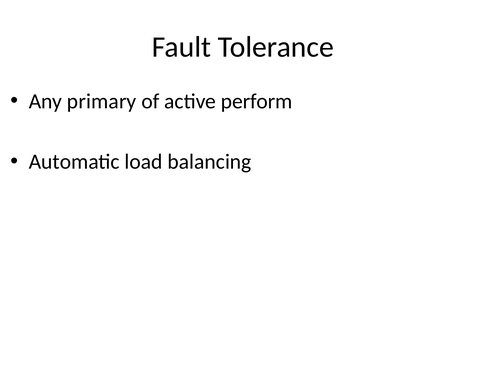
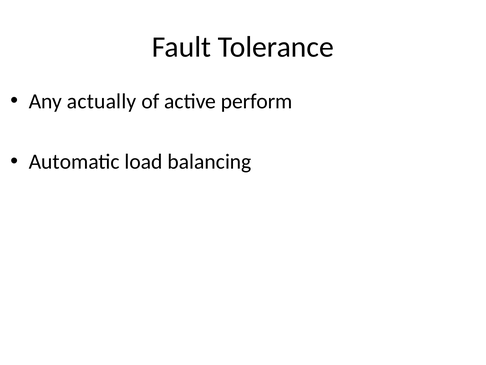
primary: primary -> actually (102, 101)
